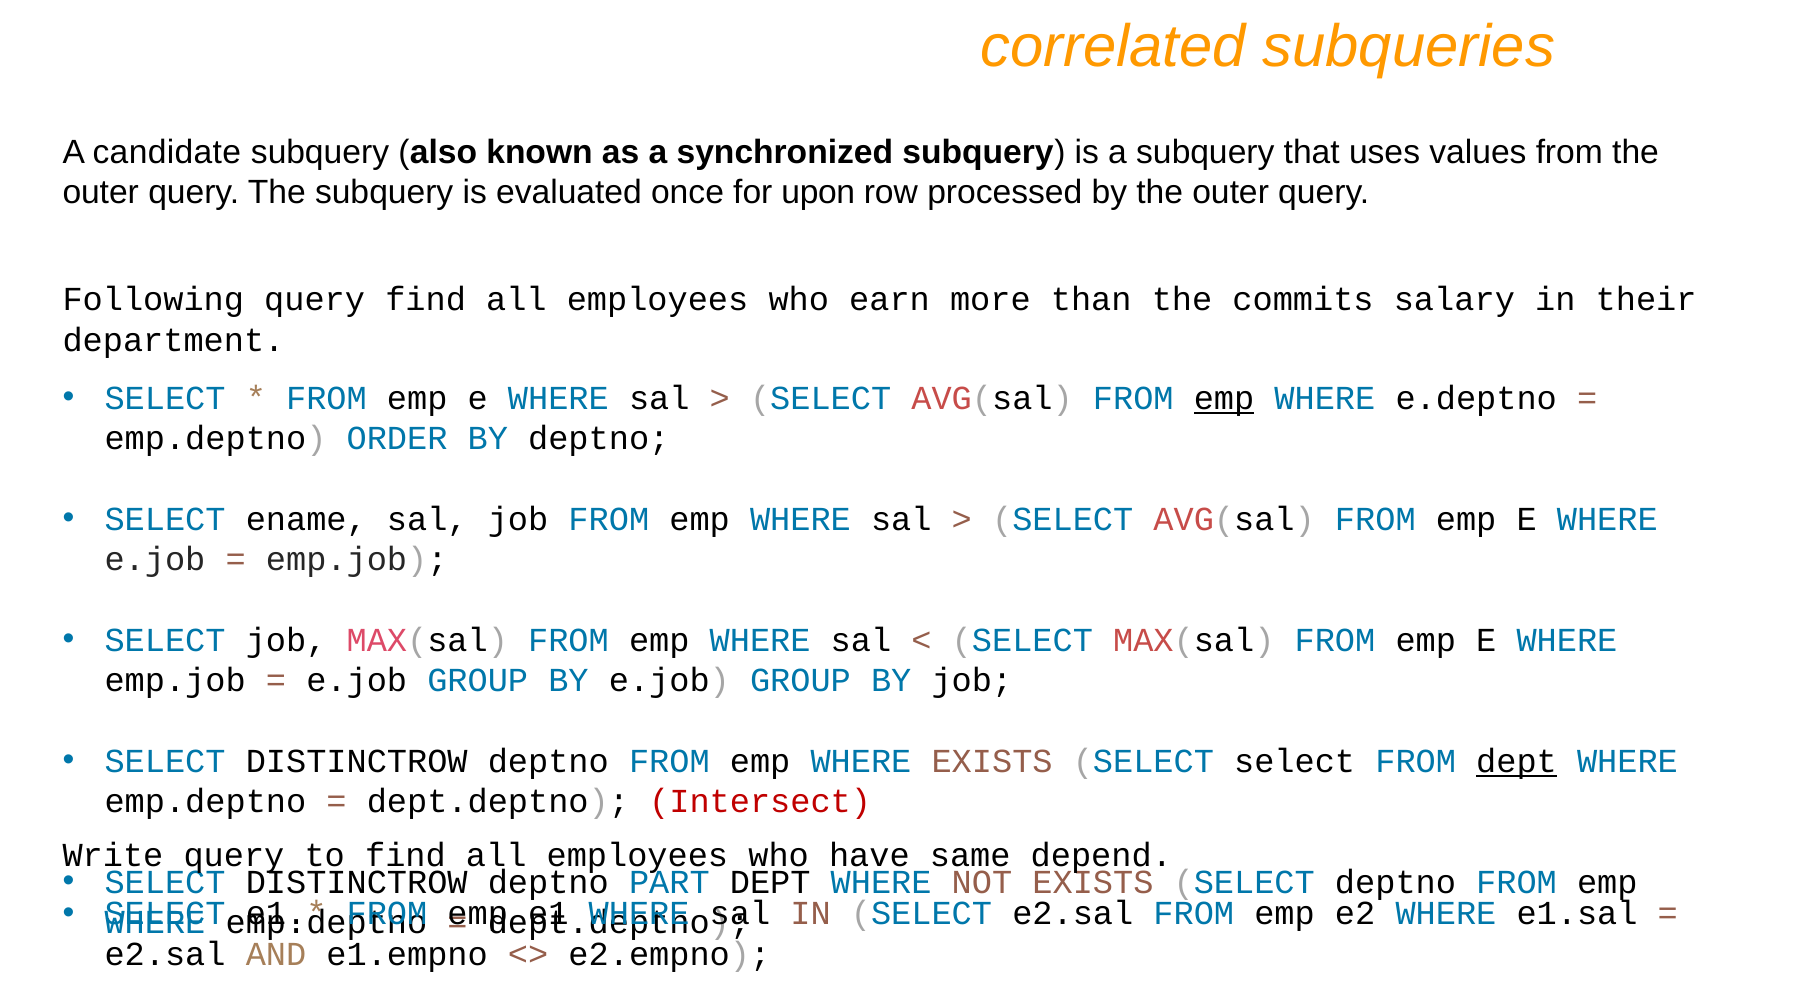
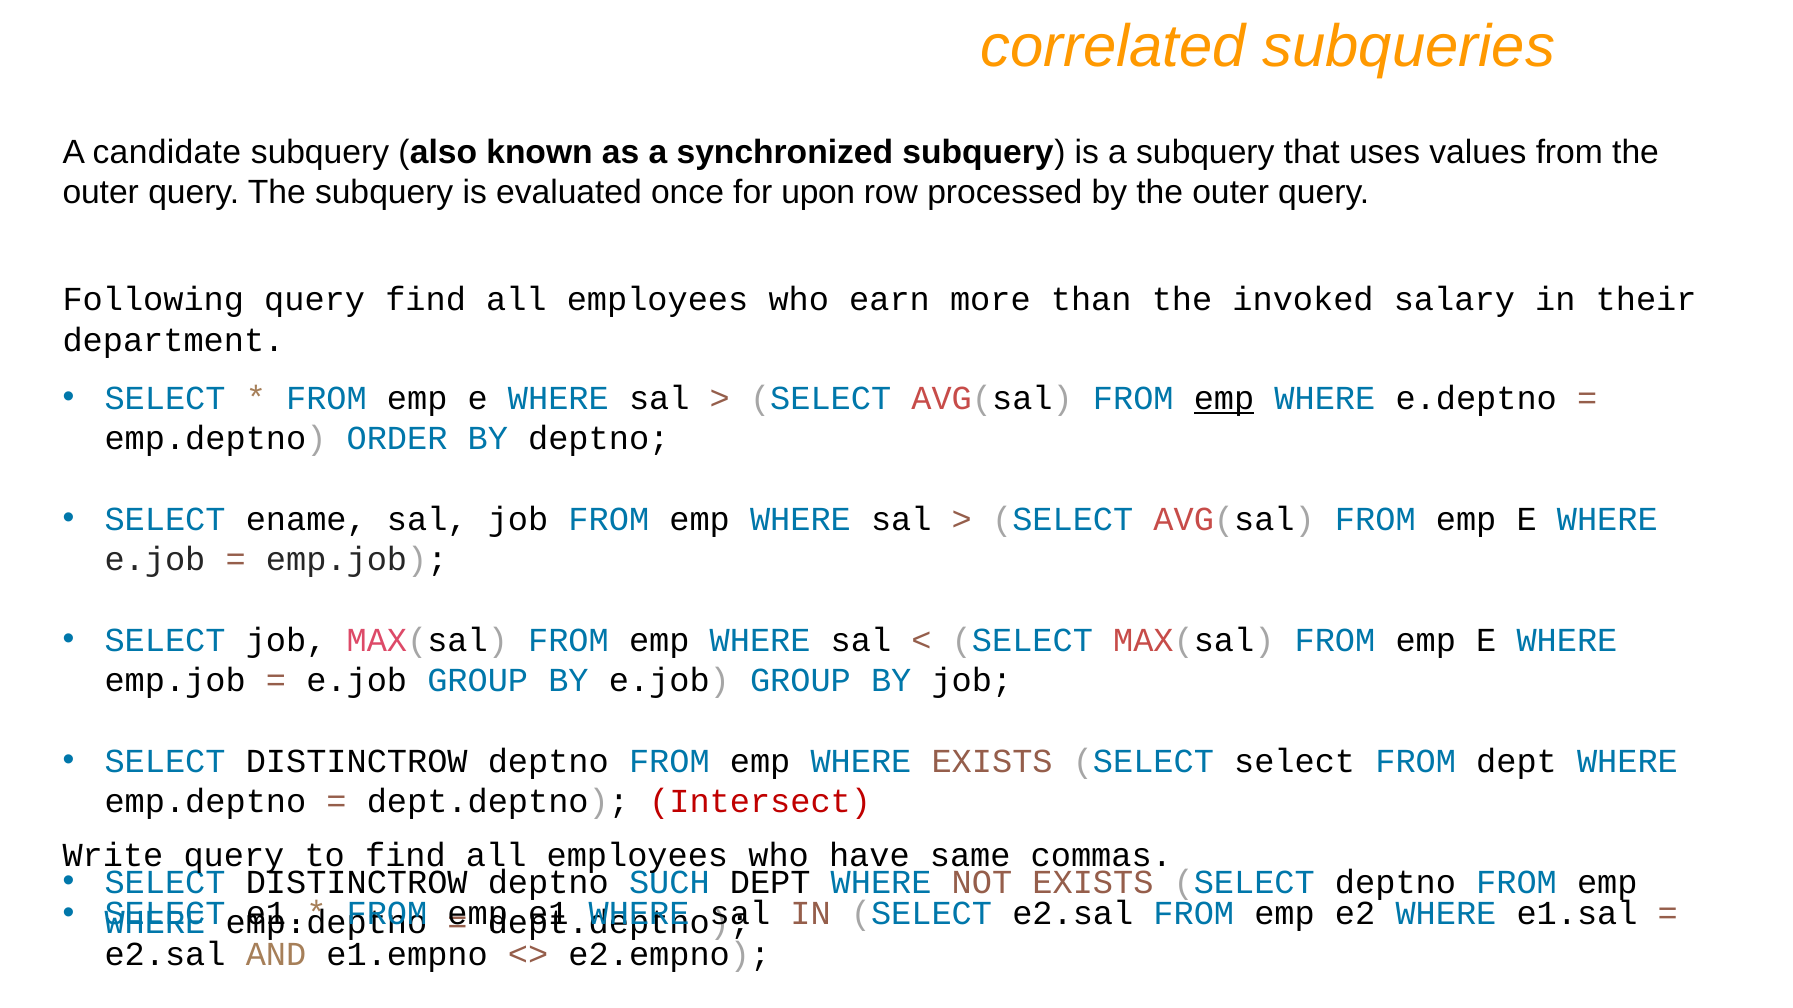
commits: commits -> invoked (1303, 300)
dept underline: present -> none (1517, 762)
depend: depend -> commas (1101, 856)
PART: PART -> SUCH (669, 883)
